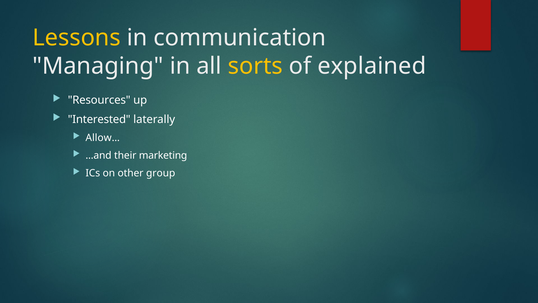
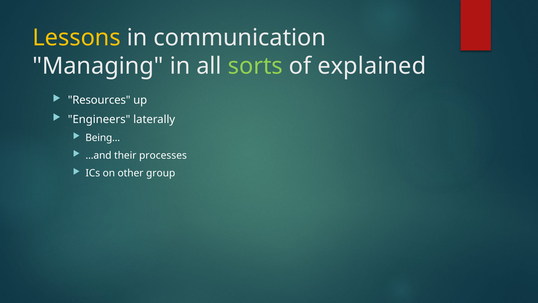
sorts colour: yellow -> light green (255, 66)
Interested: Interested -> Engineers (99, 119)
Allow…: Allow… -> Being… (103, 137)
marketing: marketing -> processes (163, 155)
